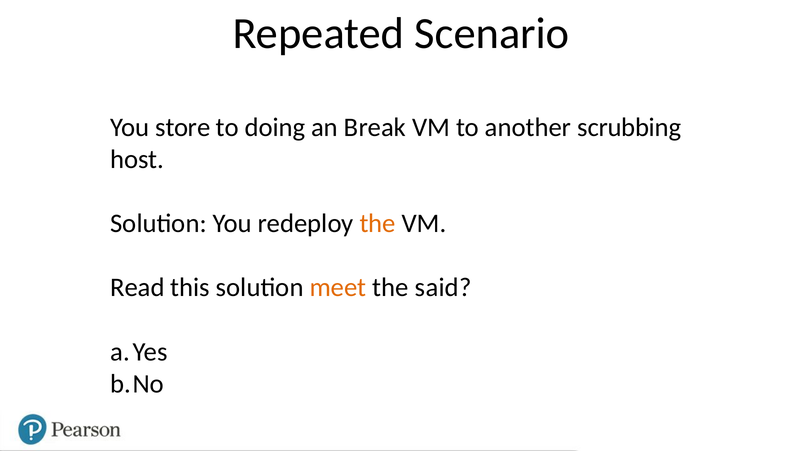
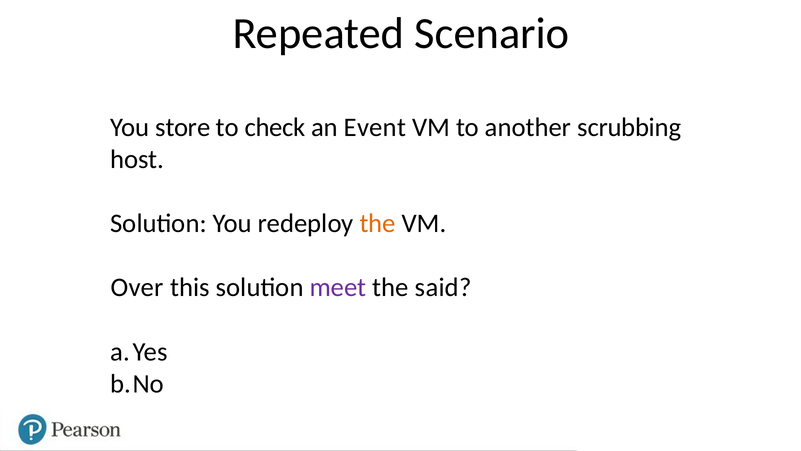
doing: doing -> check (275, 127)
Break: Break -> Event (375, 127)
Read: Read -> Over (137, 287)
meet colour: orange -> purple (338, 287)
